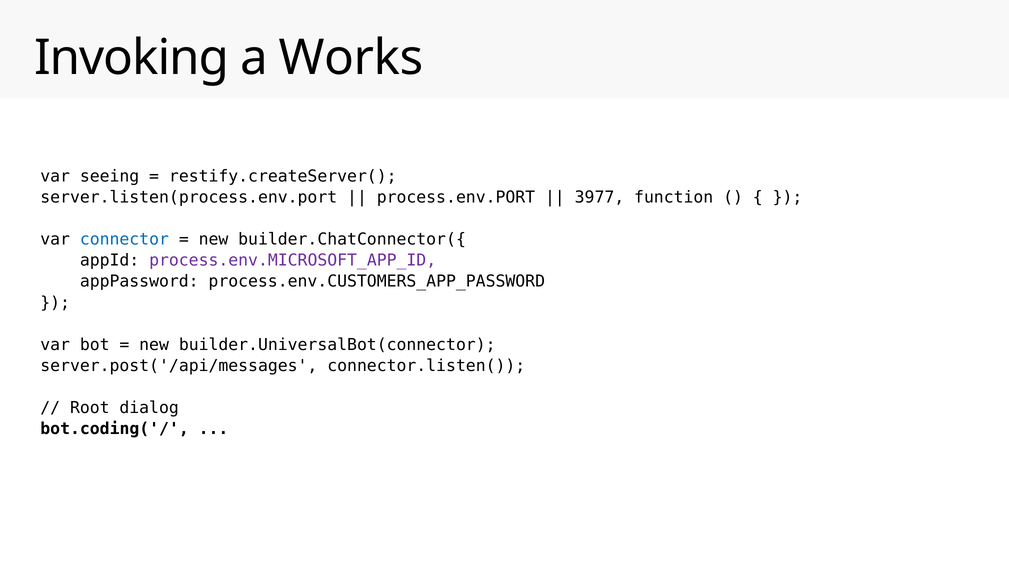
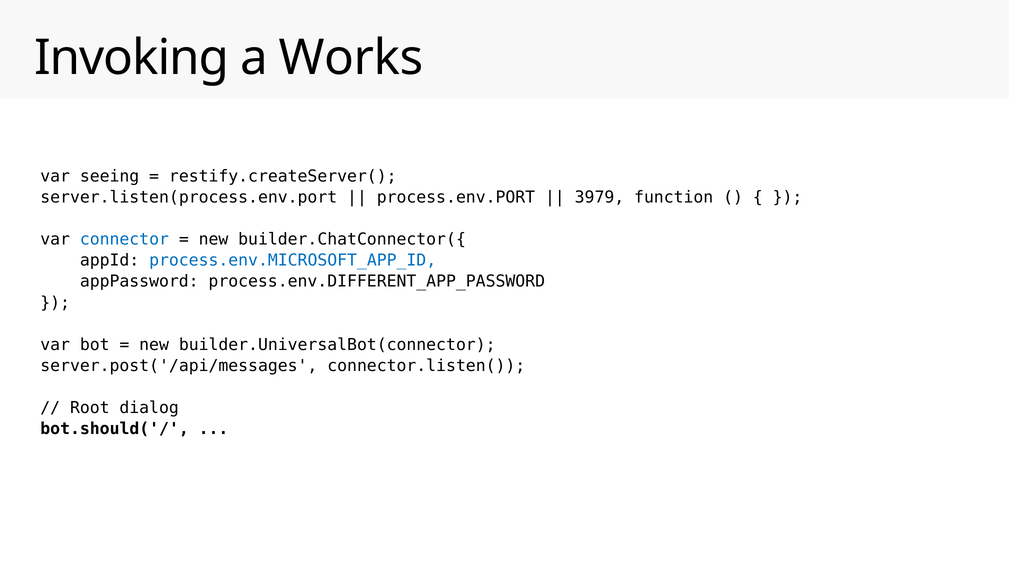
3977: 3977 -> 3979 (599, 197)
process.env.MICROSOFT_APP_ID colour: purple -> blue (293, 261)
process.env.CUSTOMERS_APP_PASSWORD: process.env.CUSTOMERS_APP_PASSWORD -> process.env.DIFFERENT_APP_PASSWORD (377, 282)
bot.coding('/: bot.coding('/ -> bot.should('/ (115, 429)
